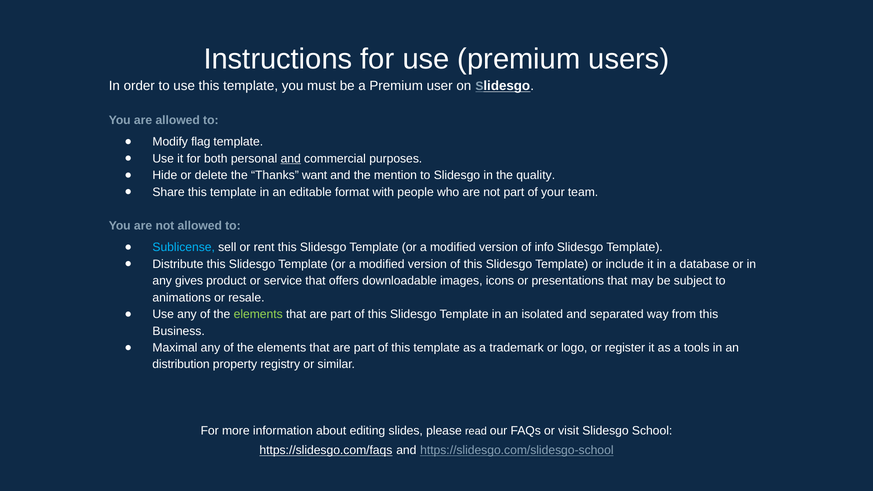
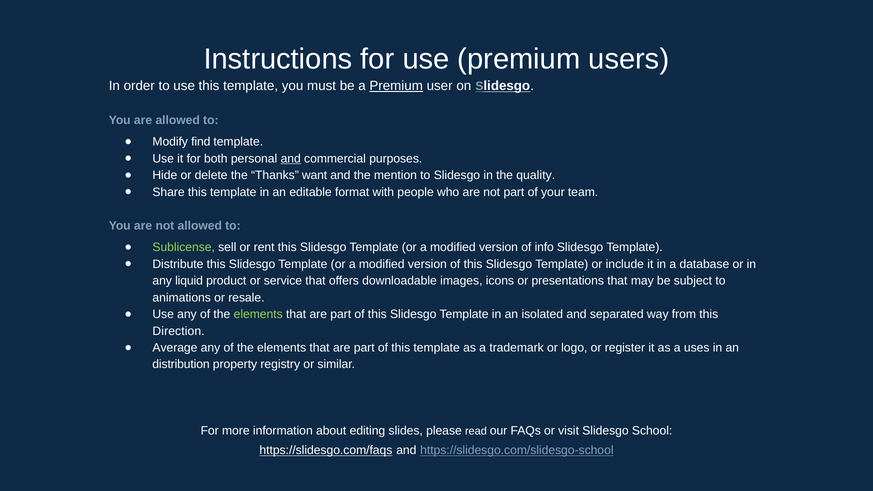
Premium underline: none -> present (396, 86)
flag: flag -> find (201, 142)
Sublicense colour: light blue -> light green (184, 247)
gives: gives -> liquid (189, 281)
Business: Business -> Direction (179, 331)
Maximal: Maximal -> Average (175, 348)
tools: tools -> uses (697, 348)
